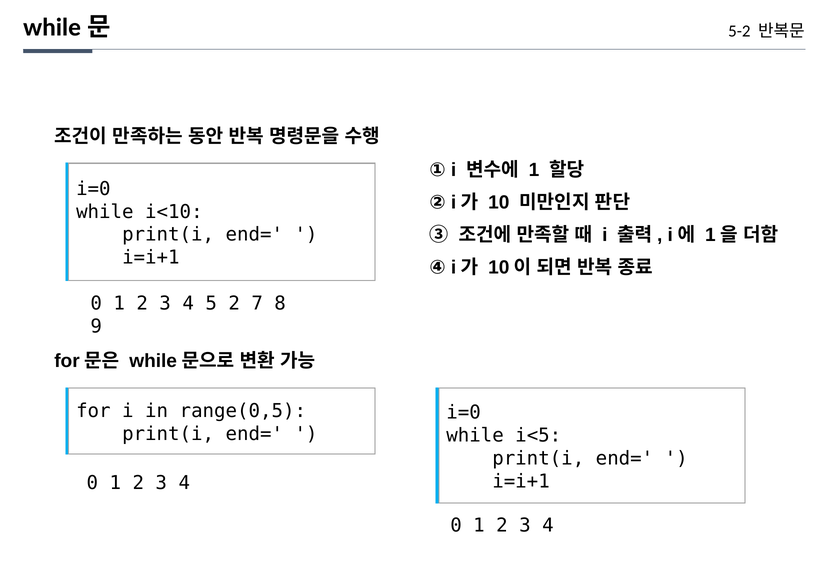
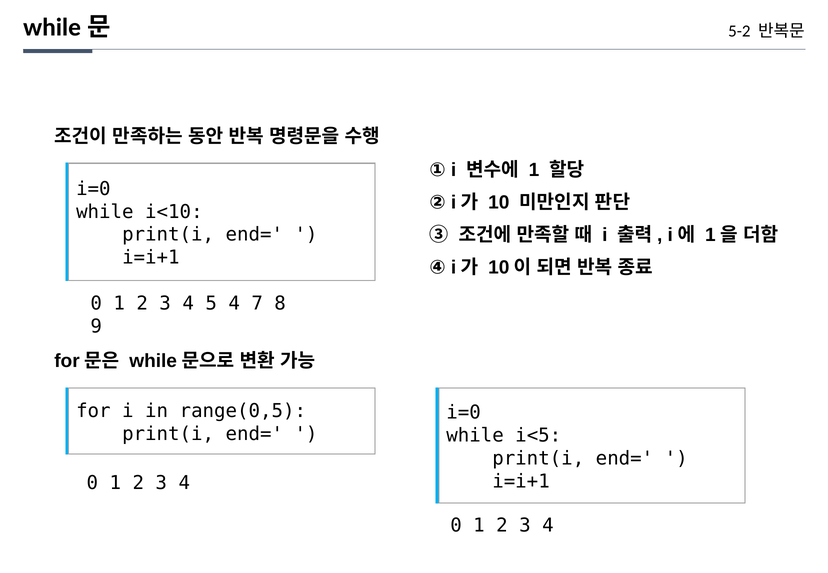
5 2: 2 -> 4 (234, 304)
